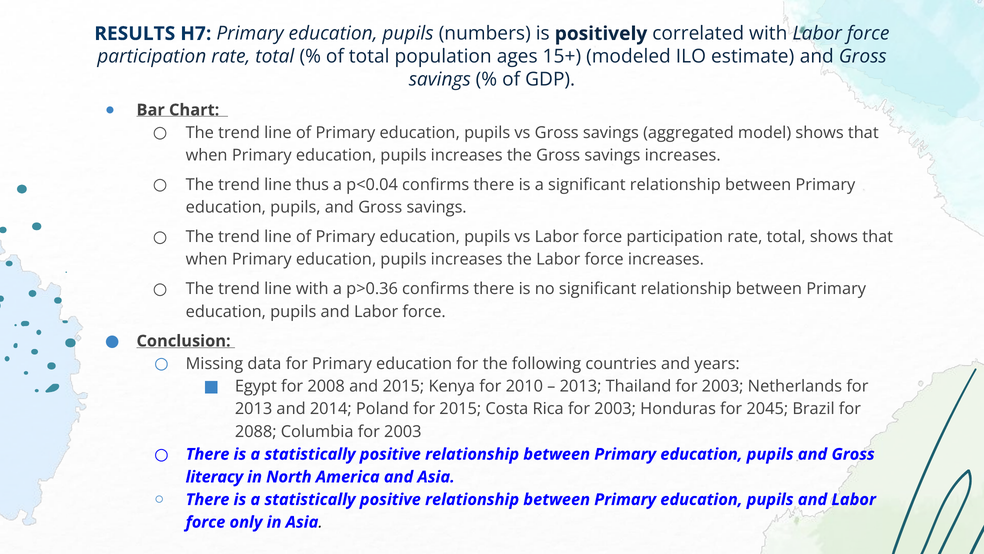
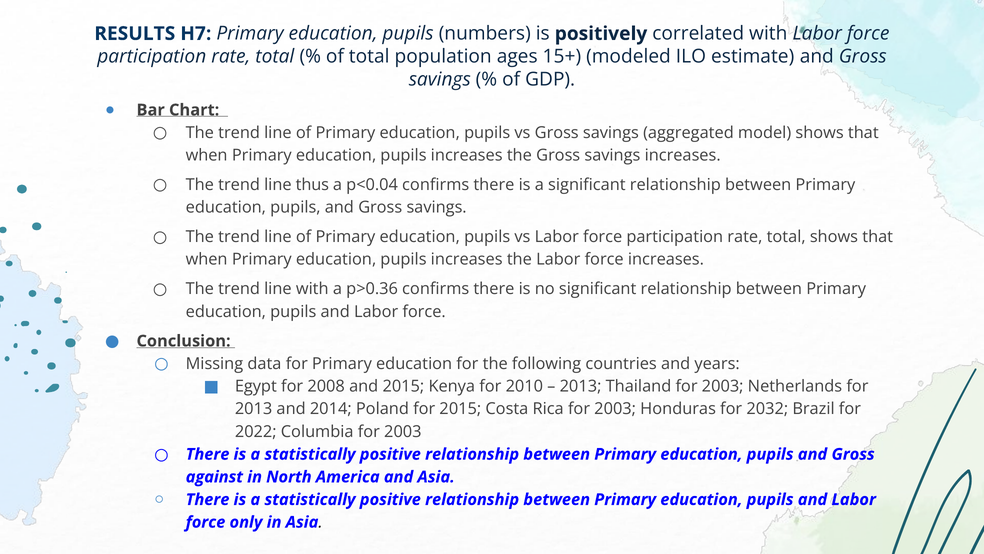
2045: 2045 -> 2032 (767, 409)
2088: 2088 -> 2022 (256, 431)
literacy: literacy -> against (214, 477)
